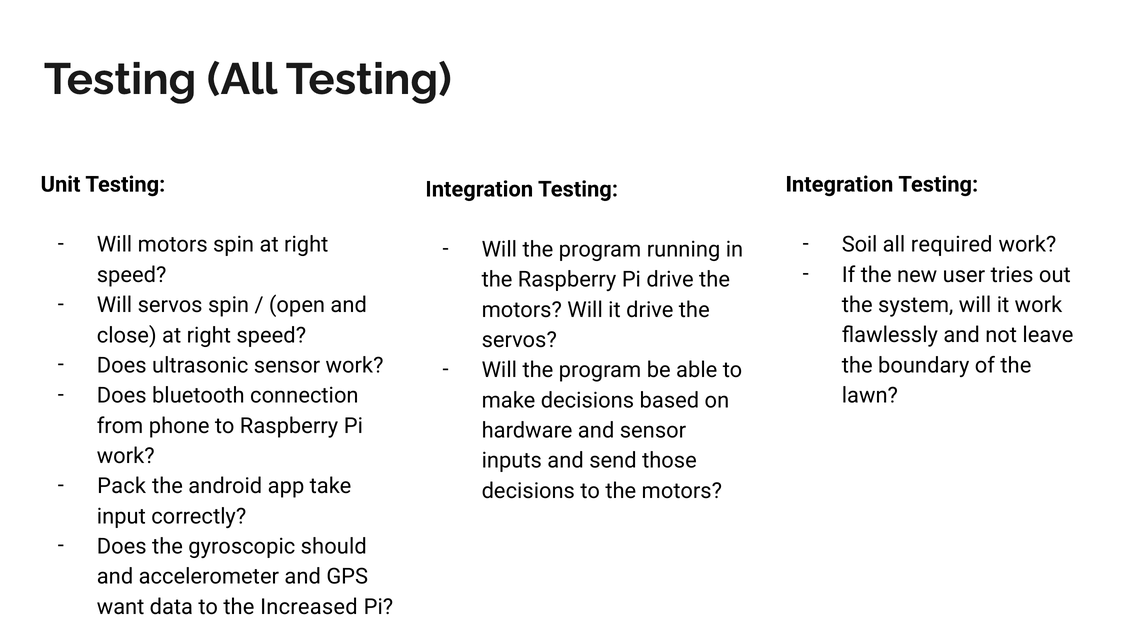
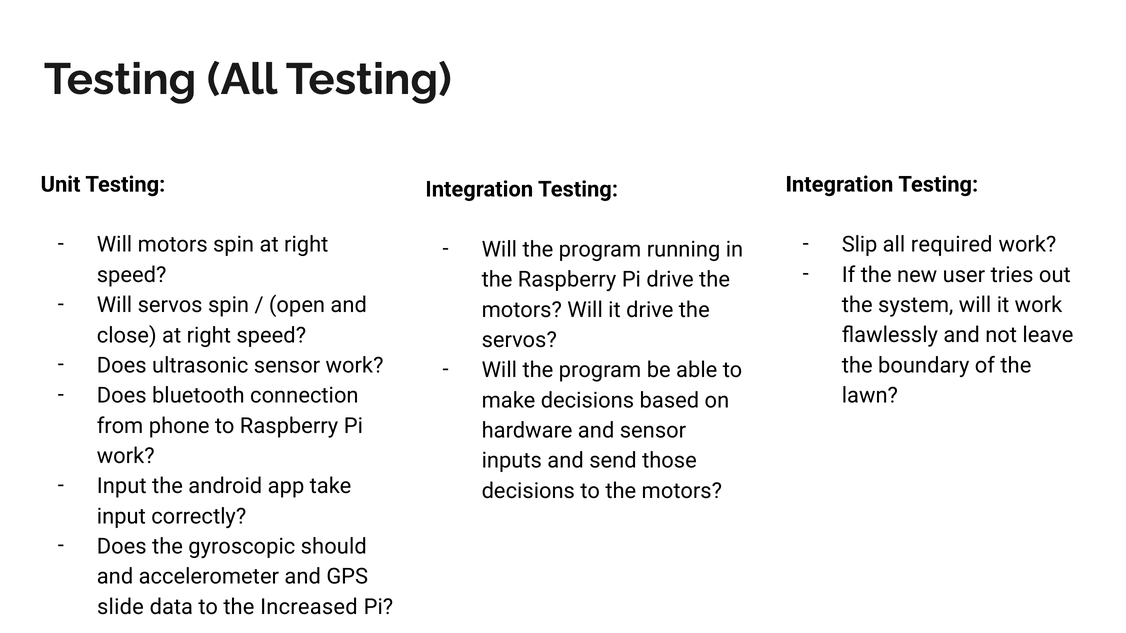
Soil: Soil -> Slip (860, 245)
Pack: Pack -> Input (122, 486)
want: want -> slide (120, 607)
